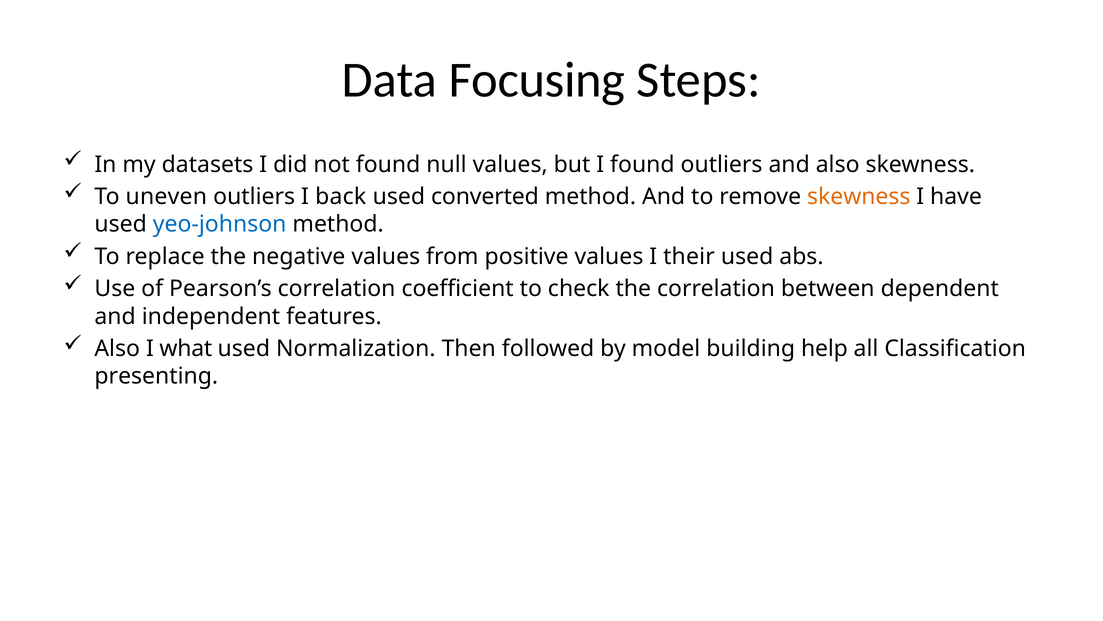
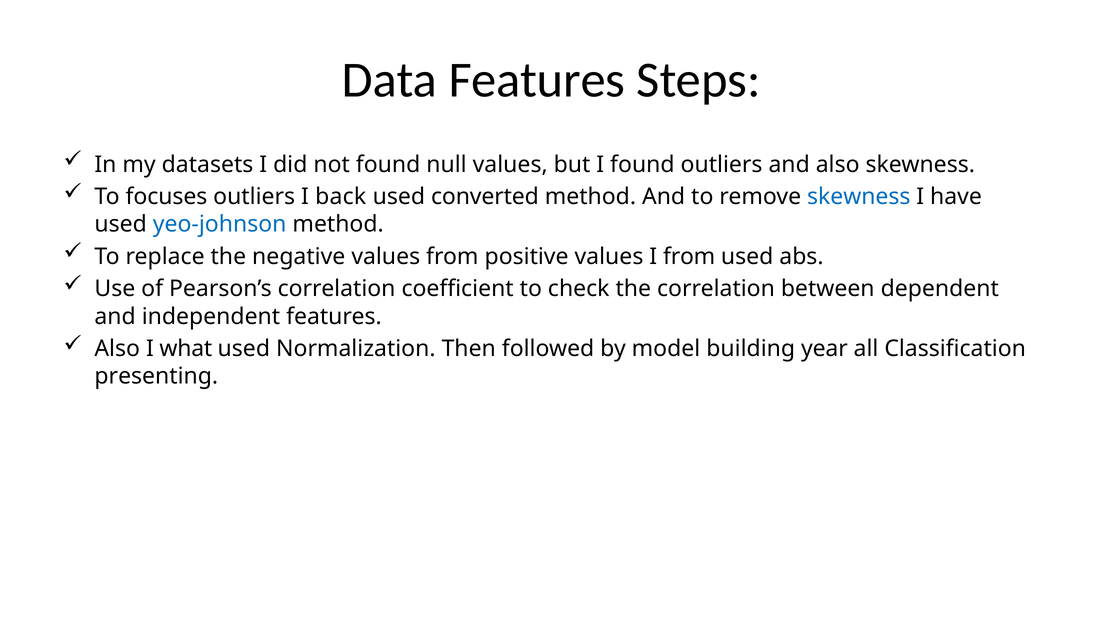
Data Focusing: Focusing -> Features (537, 80)
uneven: uneven -> focuses (166, 197)
skewness colour: orange -> blue (859, 197)
I their: their -> from (689, 256)
help: help -> year (824, 349)
